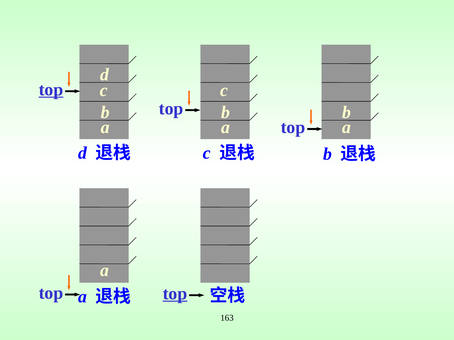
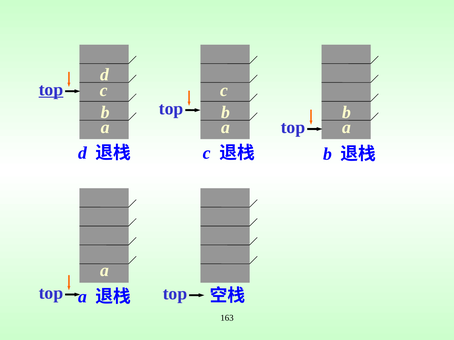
top underline: present -> none (175, 294)
